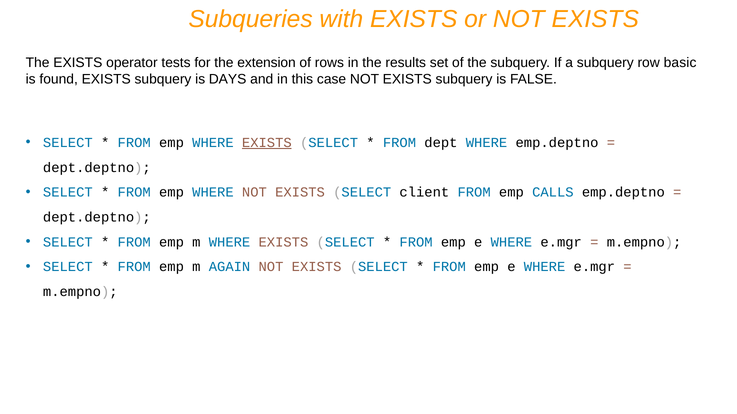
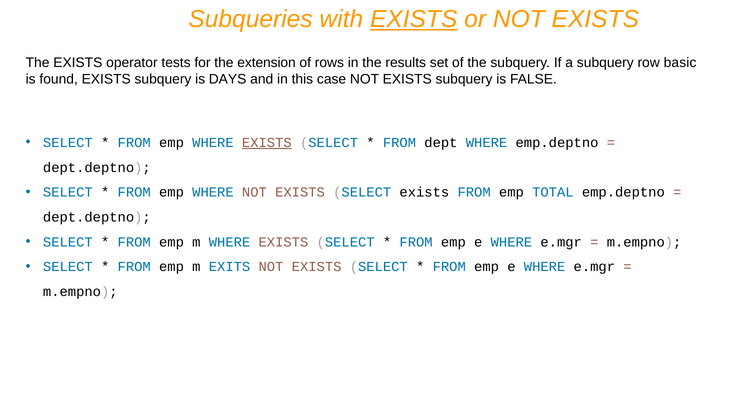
EXISTS underline: none -> present (414, 19)
SELECT client: client -> exists (424, 193)
CALLS: CALLS -> TOTAL (553, 193)
AGAIN: AGAIN -> EXITS (230, 267)
